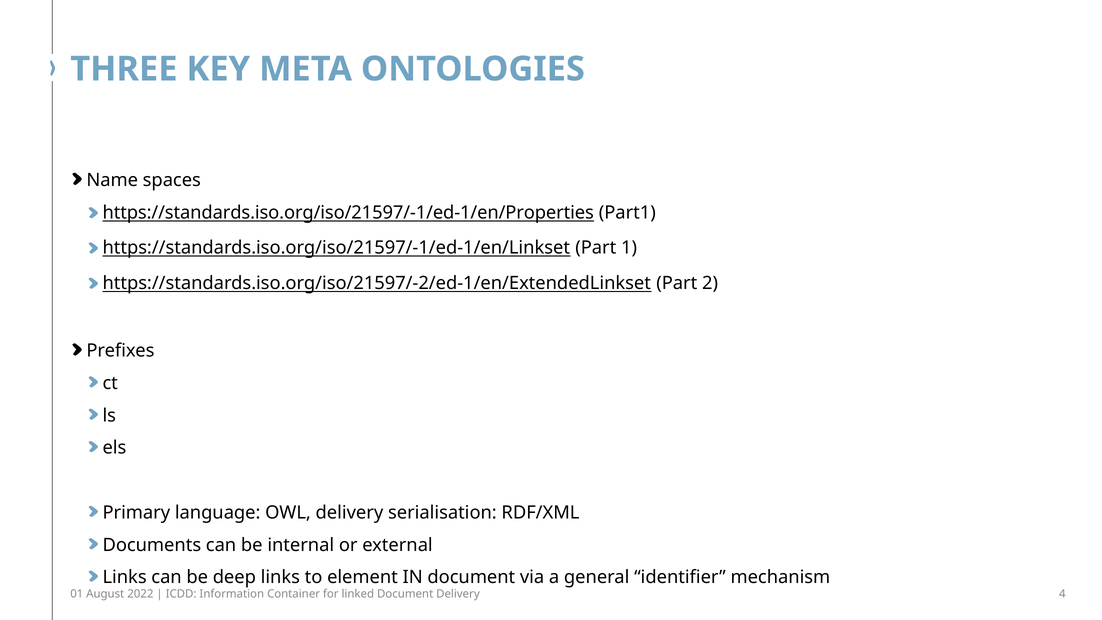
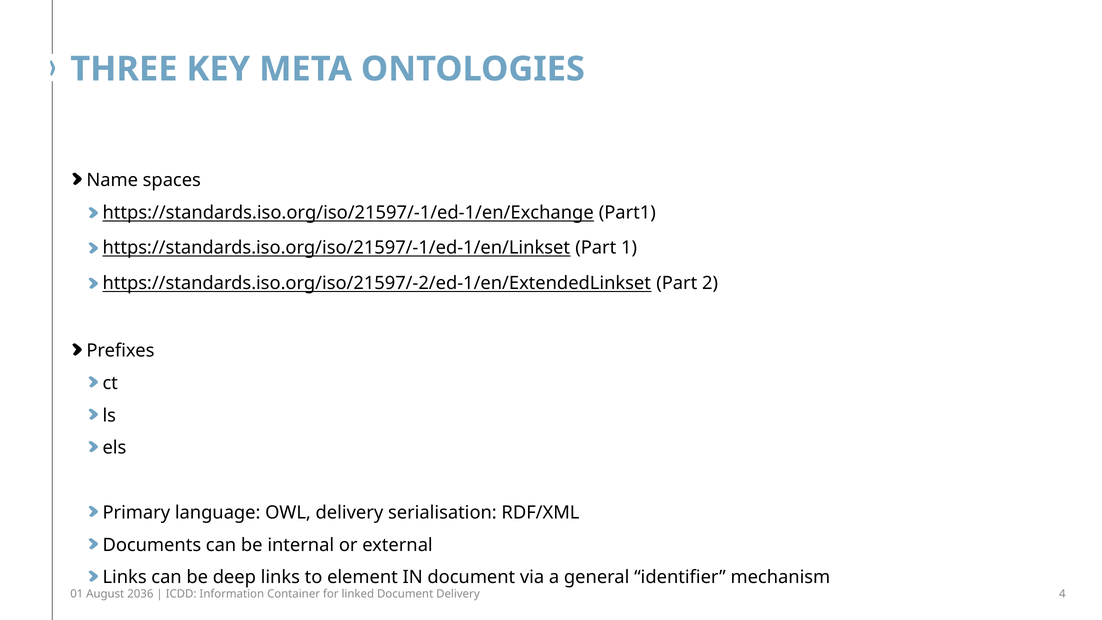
https://standards.iso.org/iso/21597/-1/ed-1/en/Properties: https://standards.iso.org/iso/21597/-1/ed-1/en/Properties -> https://standards.iso.org/iso/21597/-1/ed-1/en/Exchange (348, 212)
2022: 2022 -> 2036 (140, 594)
